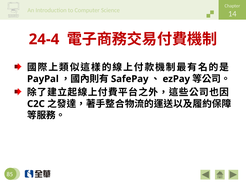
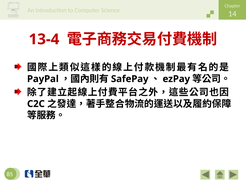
24-4: 24-4 -> 13-4 (44, 39)
